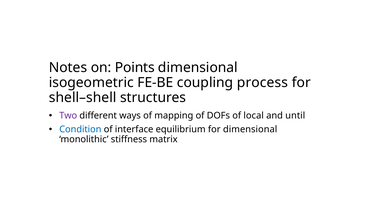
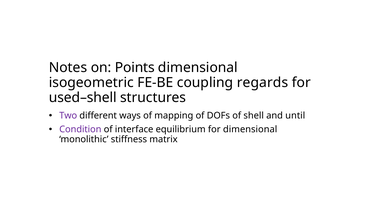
process: process -> regards (263, 82)
shell–shell: shell–shell -> used–shell (83, 97)
local: local -> shell (254, 115)
Condition colour: blue -> purple (80, 129)
